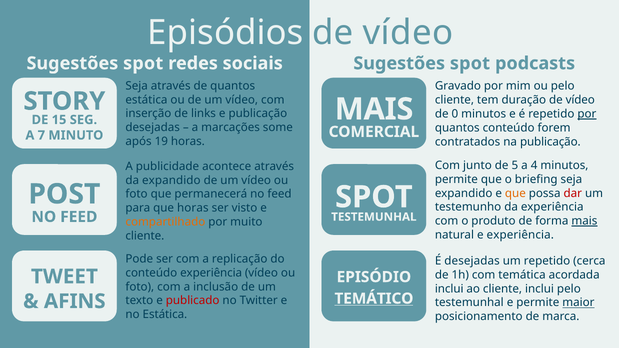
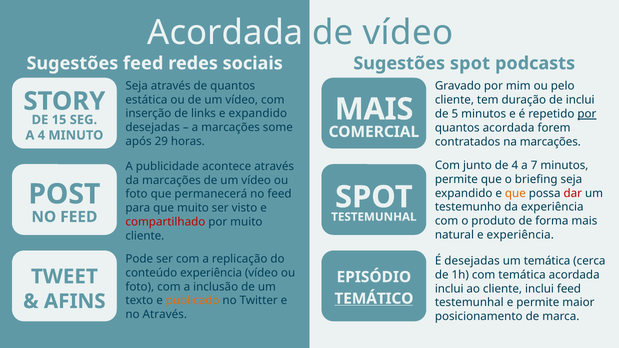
Episódios: Episódios -> Acordada (225, 33)
spot: spot -> feed (143, 63)
duração de vídeo: vídeo -> inclui (580, 100)
e publicação: publicação -> expandido (258, 114)
0: 0 -> 5 (455, 114)
quantos conteúdo: conteúdo -> acordada (509, 128)
A 7: 7 -> 4 (41, 135)
19: 19 -> 29 (161, 142)
na publicação: publicação -> marcações (550, 142)
de 5: 5 -> 4 (515, 165)
4: 4 -> 7 (534, 165)
da expandido: expandido -> marcações (171, 180)
que horas: horas -> muito (193, 208)
mais underline: present -> none (584, 221)
compartilhado colour: orange -> red (165, 222)
um repetido: repetido -> temática (547, 261)
inclui pelo: pelo -> feed (569, 289)
publicado colour: red -> orange (193, 301)
maior underline: present -> none (578, 303)
no Estática: Estática -> Através (165, 315)
